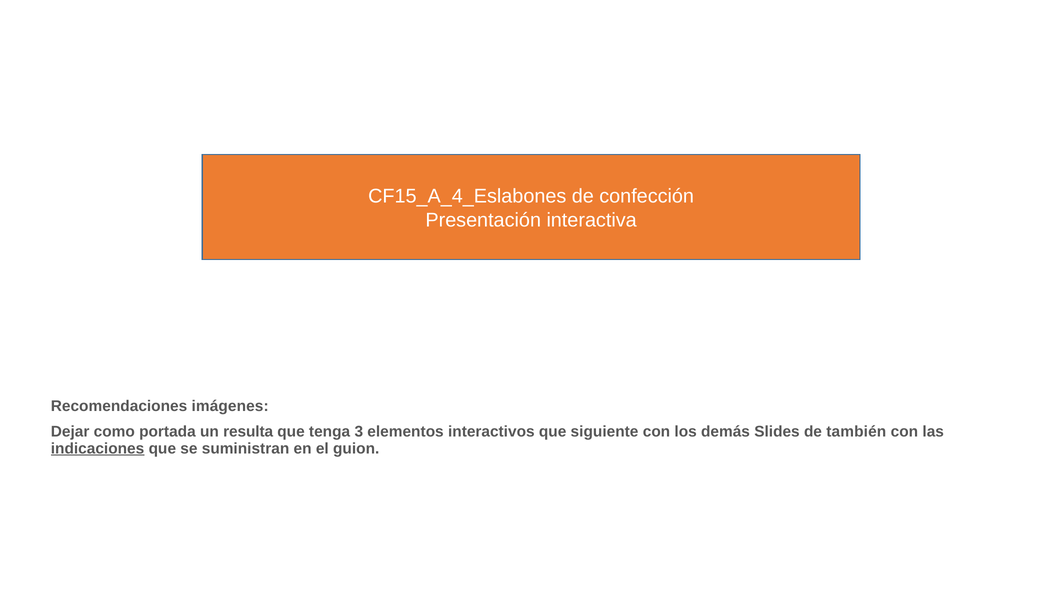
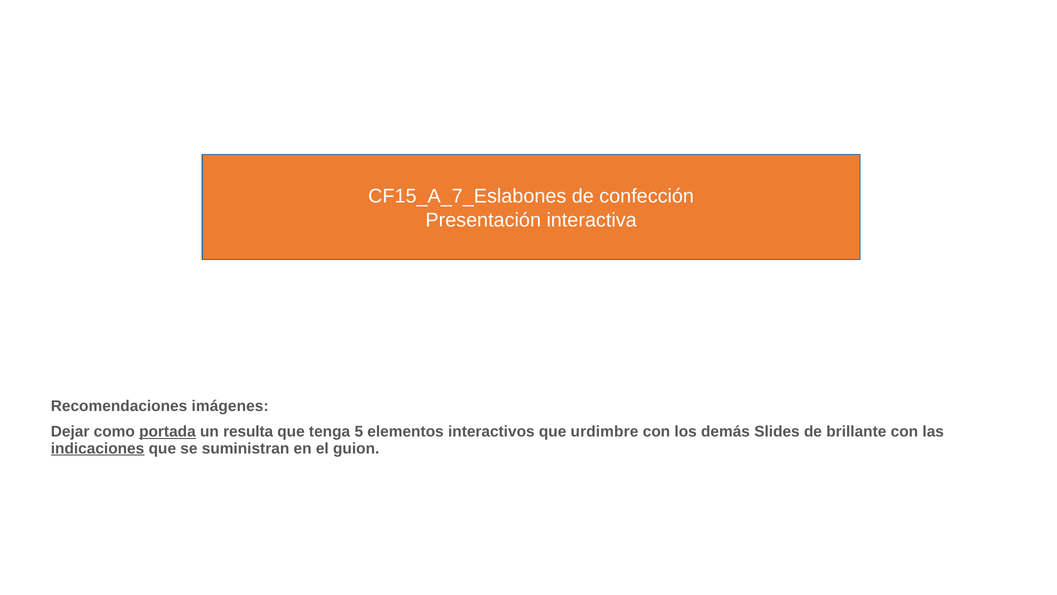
CF15_A_4_Eslabones: CF15_A_4_Eslabones -> CF15_A_7_Eslabones (467, 196)
portada underline: none -> present (167, 431)
3: 3 -> 5 (359, 431)
siguiente: siguiente -> urdimbre (604, 431)
también: también -> brillante (856, 431)
